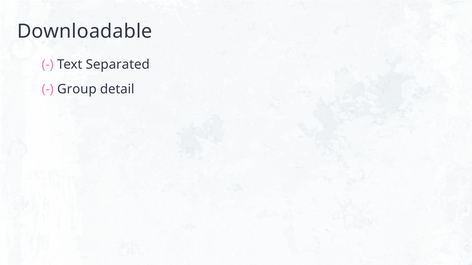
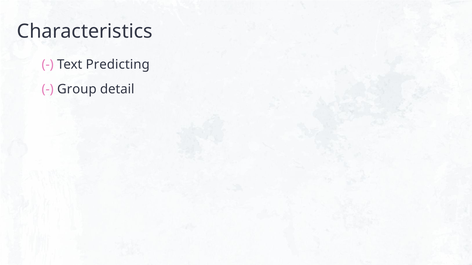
Downloadable: Downloadable -> Characteristics (85, 32)
Separated: Separated -> Predicting (118, 65)
